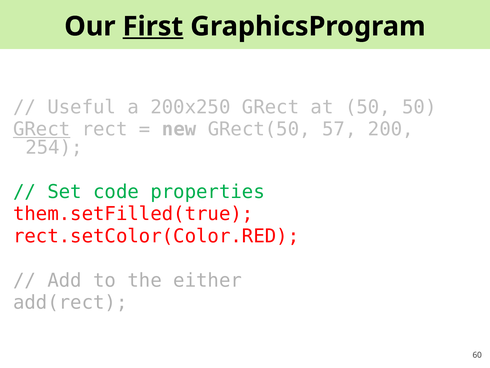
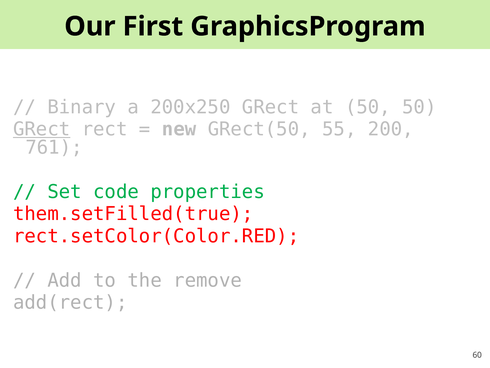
First underline: present -> none (153, 26)
Useful: Useful -> Binary (82, 107)
57: 57 -> 55 (339, 129)
254: 254 -> 761 (54, 147)
either: either -> remove (208, 280)
